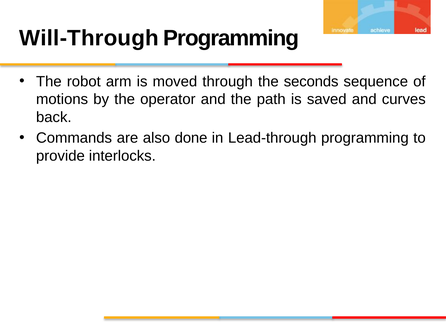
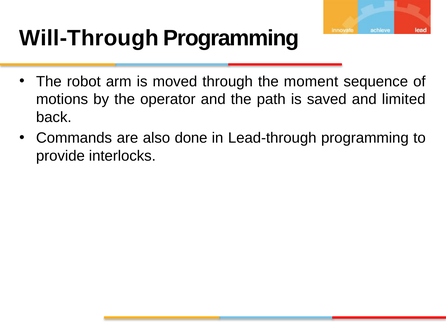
seconds: seconds -> moment (311, 81)
curves: curves -> limited (404, 99)
